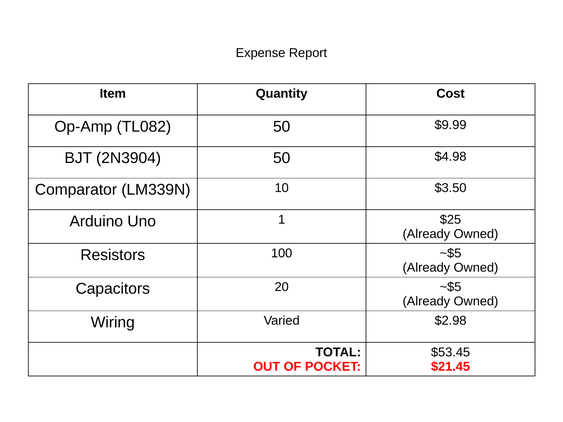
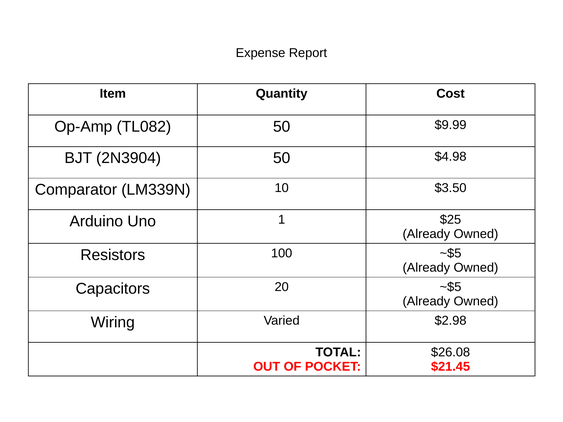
$53.45: $53.45 -> $26.08 (451, 352)
